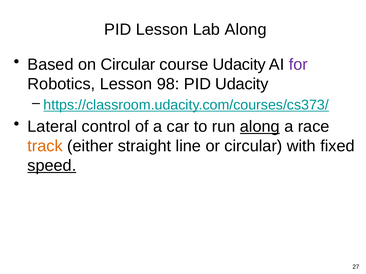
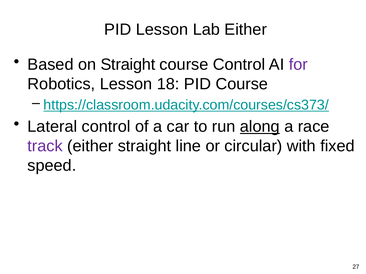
Lab Along: Along -> Either (246, 30)
on Circular: Circular -> Straight (128, 65)
course Udacity: Udacity -> Control (239, 65)
98: 98 -> 18 (168, 84)
PID Udacity: Udacity -> Course (242, 84)
track colour: orange -> purple (45, 146)
speed underline: present -> none (52, 166)
